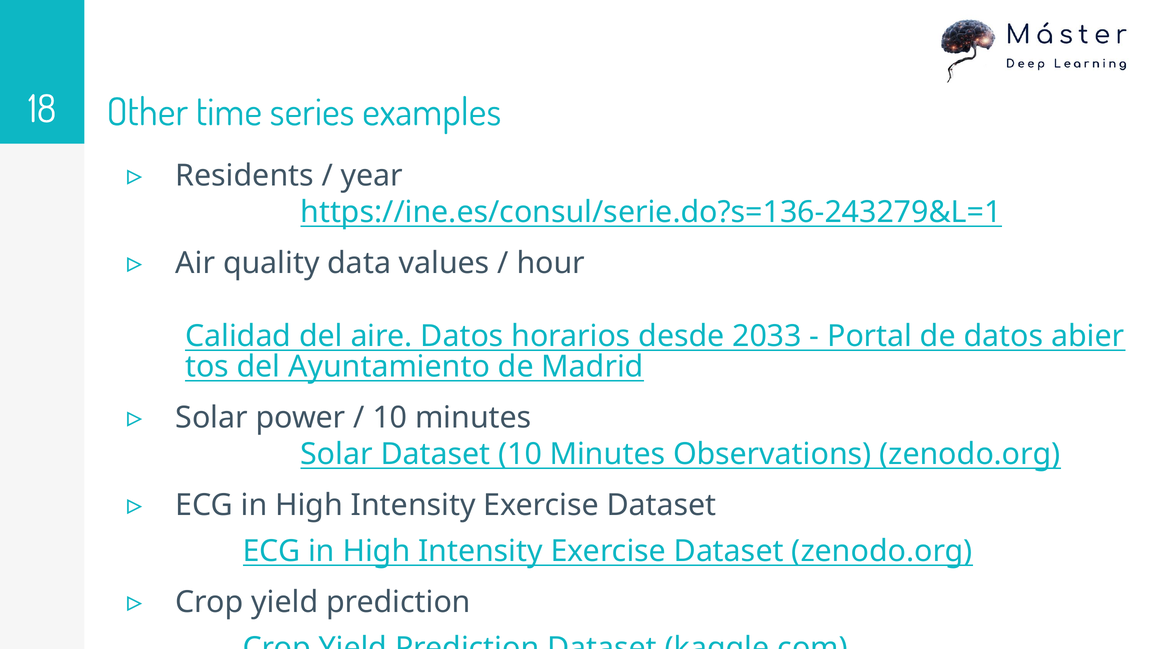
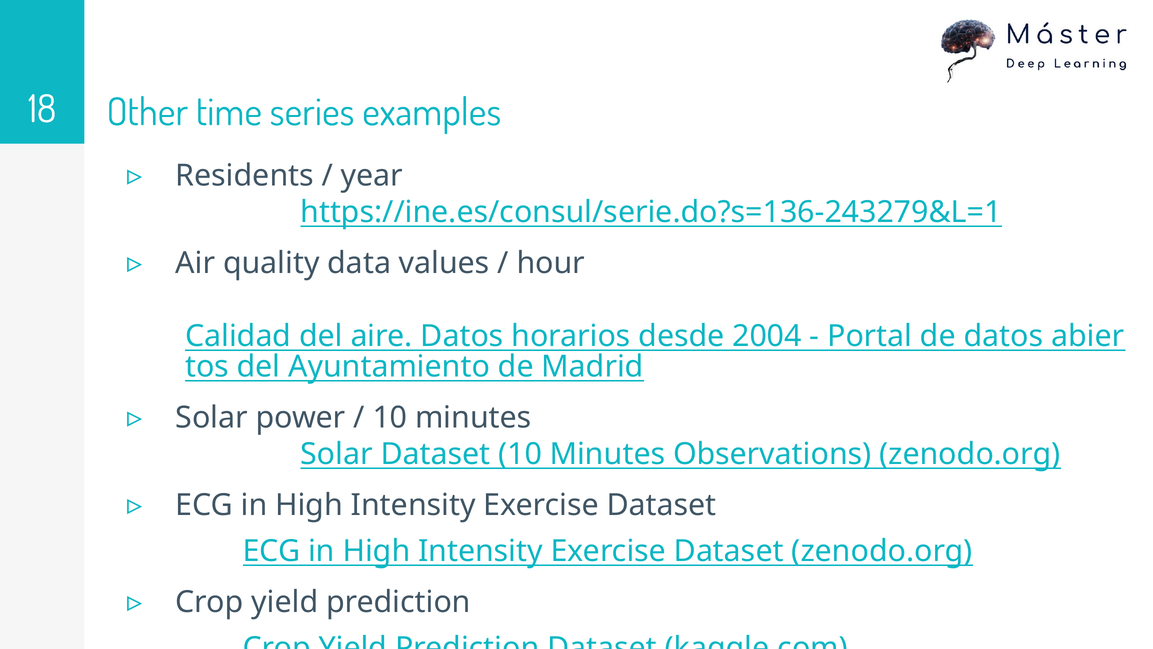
2033: 2033 -> 2004 (767, 336)
